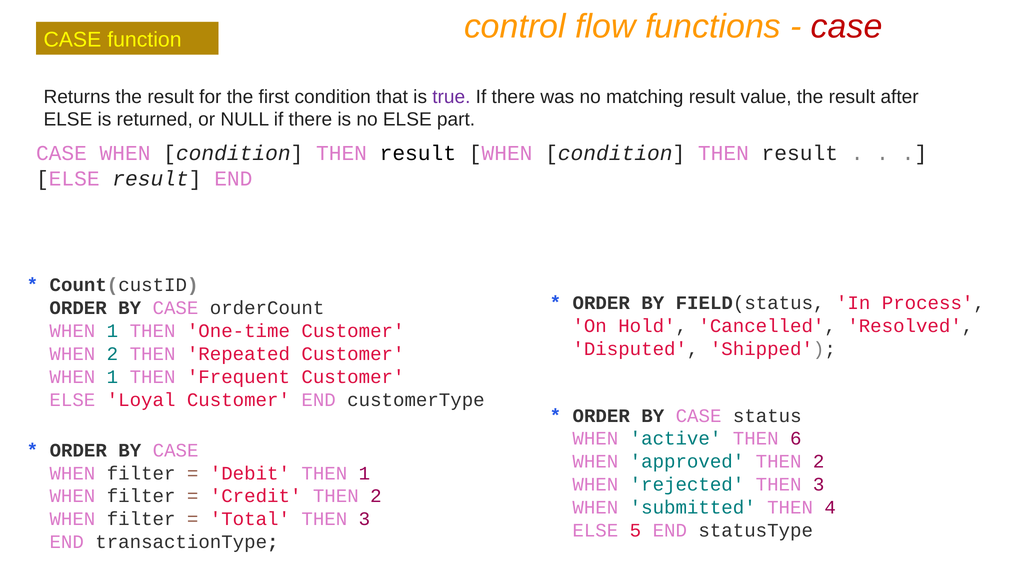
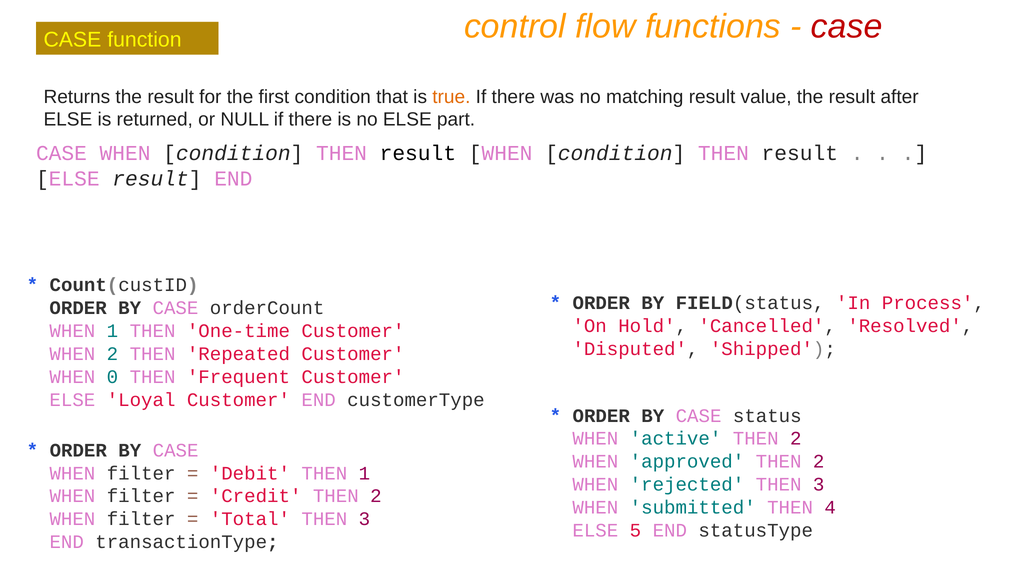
true colour: purple -> orange (451, 97)
1: 1 -> 0 (112, 377)
active THEN 6: 6 -> 2 (796, 438)
